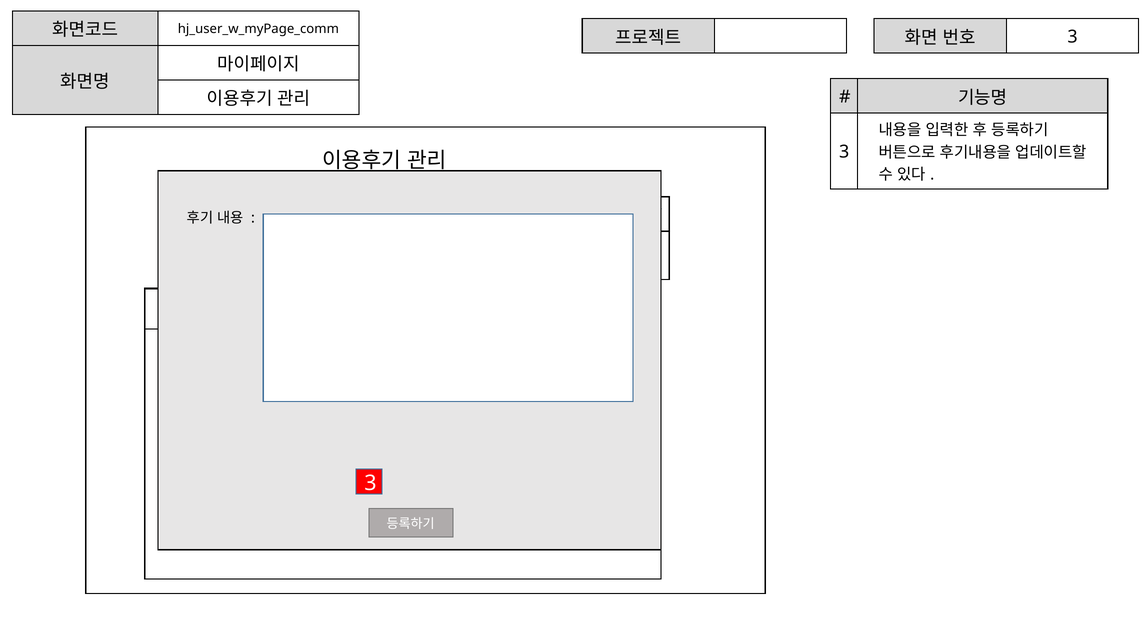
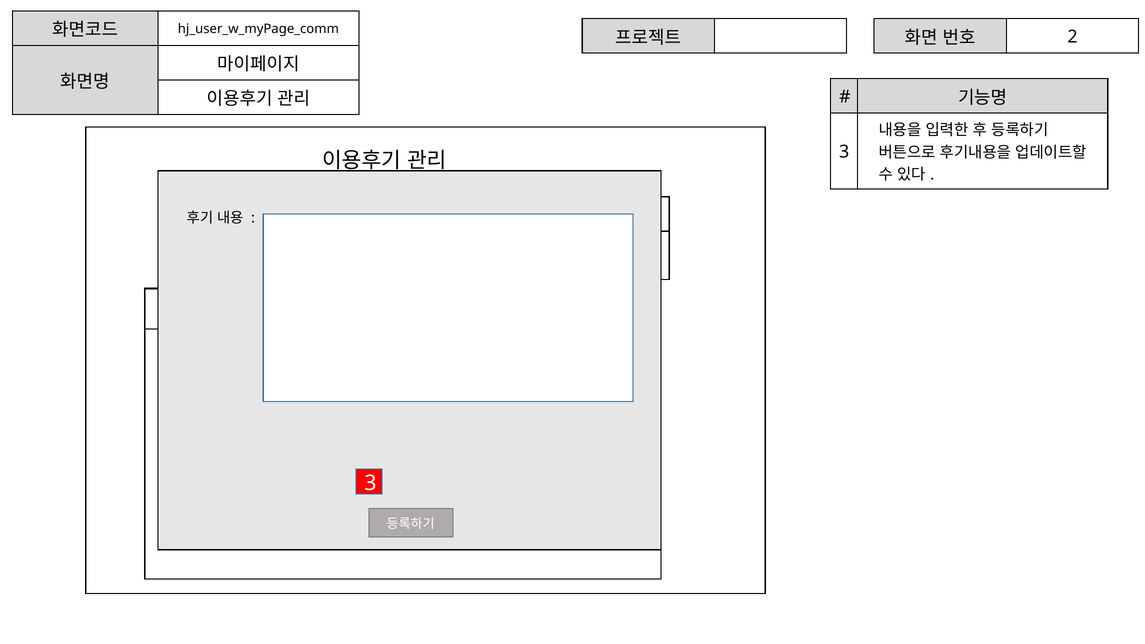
3: 3 -> 2 (1073, 37)
